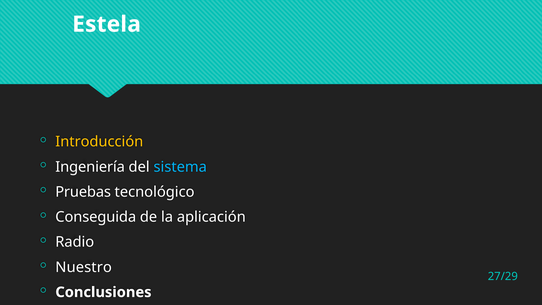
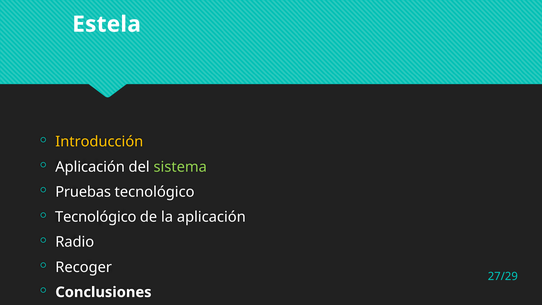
Ingeniería: Ingeniería -> Aplicación (90, 167)
sistema colour: light blue -> light green (180, 167)
Conseguida: Conseguida -> Tecnológico (96, 217)
Nuestro: Nuestro -> Recoger (84, 267)
